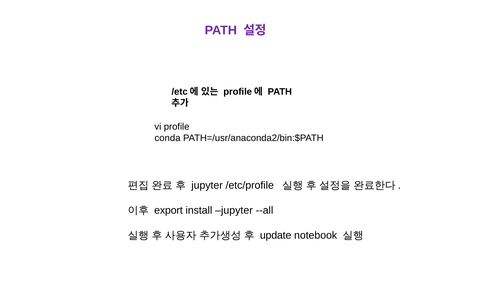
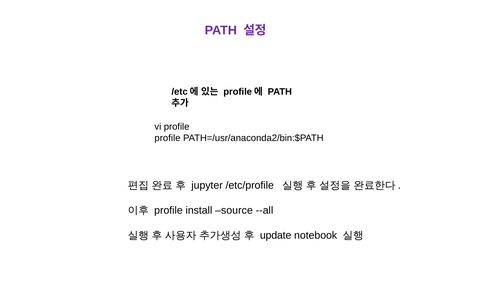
conda: conda -> profile (168, 138)
export: export -> profile (168, 210)
install jupyter: jupyter -> source (234, 210)
